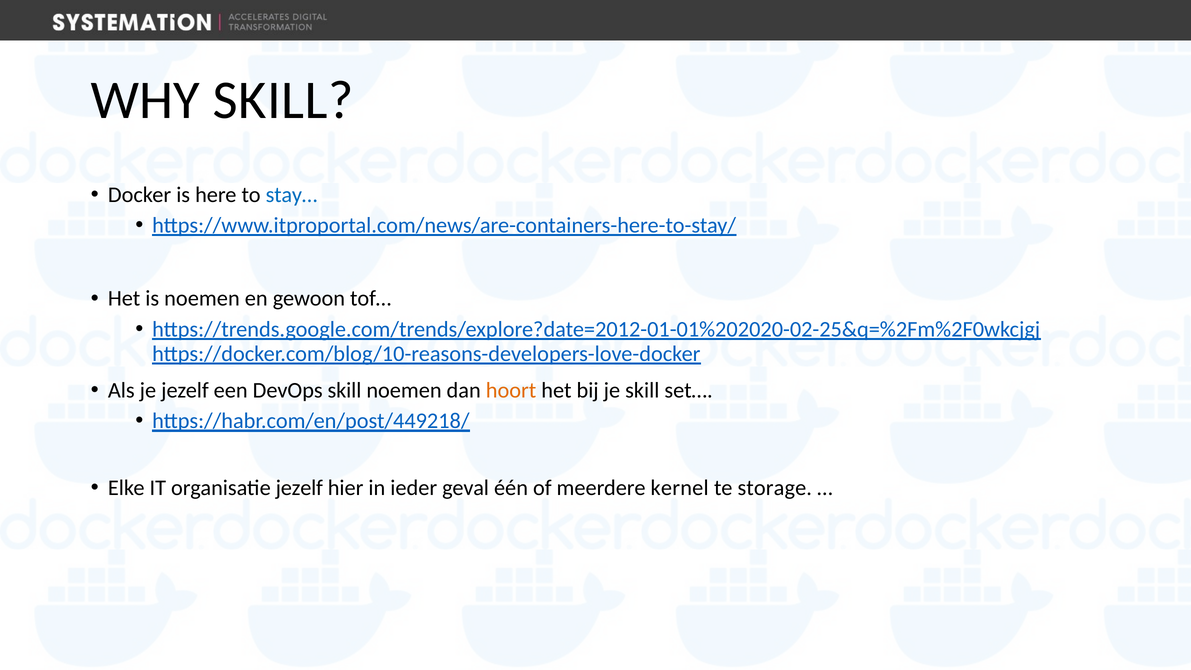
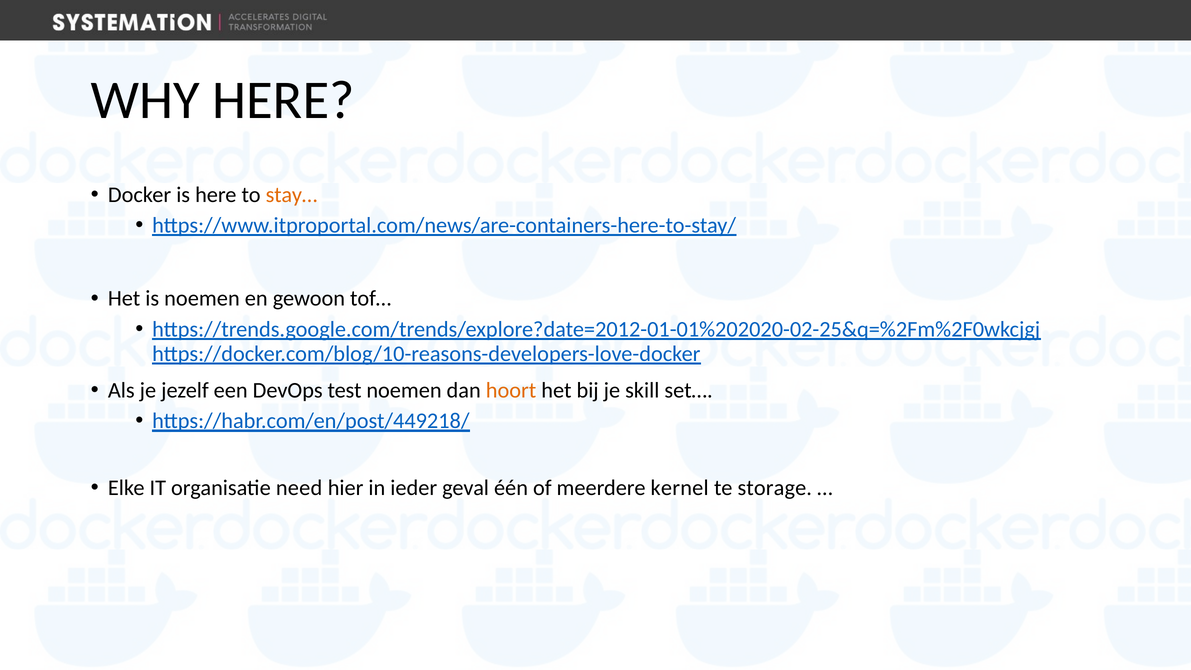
WHY SKILL: SKILL -> HERE (283, 100)
stay… colour: blue -> orange (291, 195)
DevOps skill: skill -> test (345, 390)
organisatie jezelf: jezelf -> need (299, 488)
